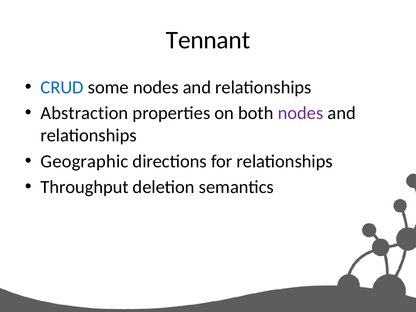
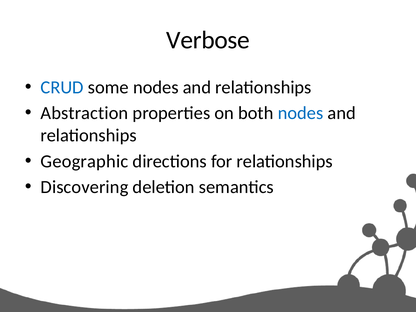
Tennant: Tennant -> Verbose (208, 40)
nodes colour: purple -> blue (301, 113)
Throughput: Throughput -> Discovering (84, 187)
